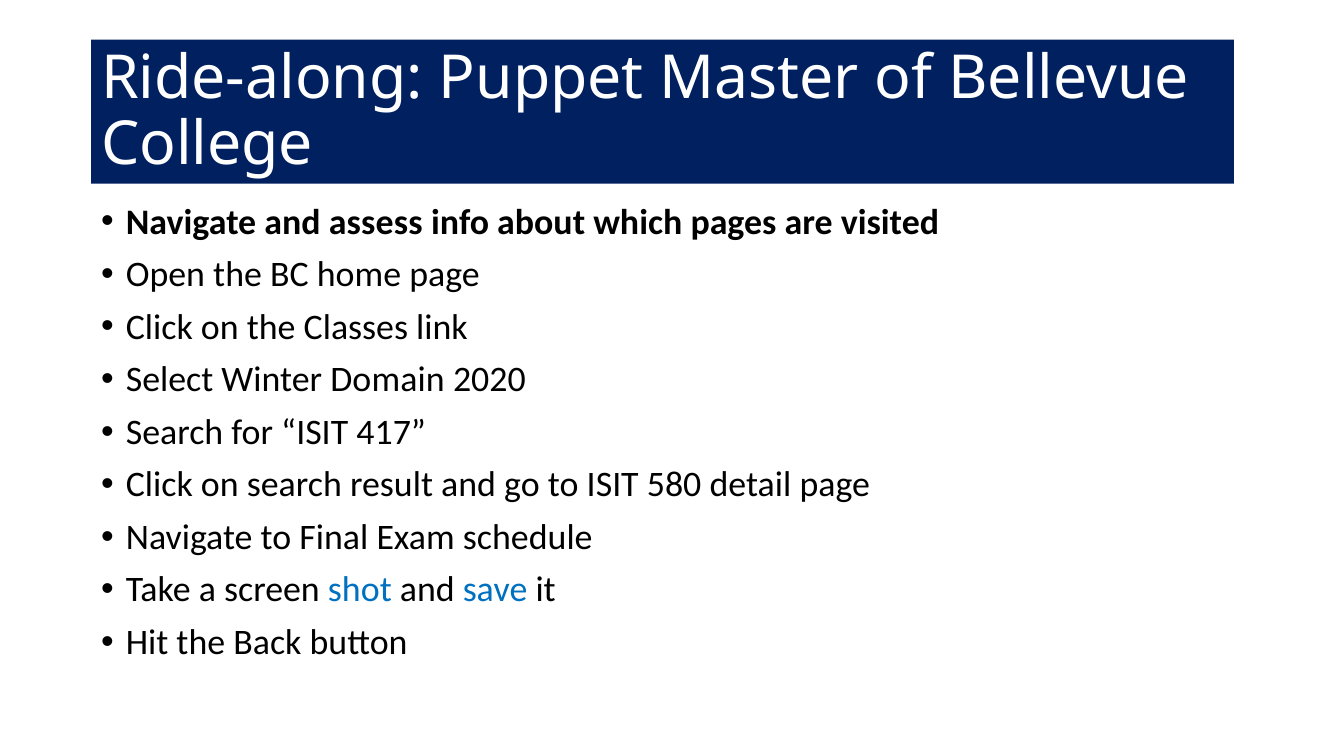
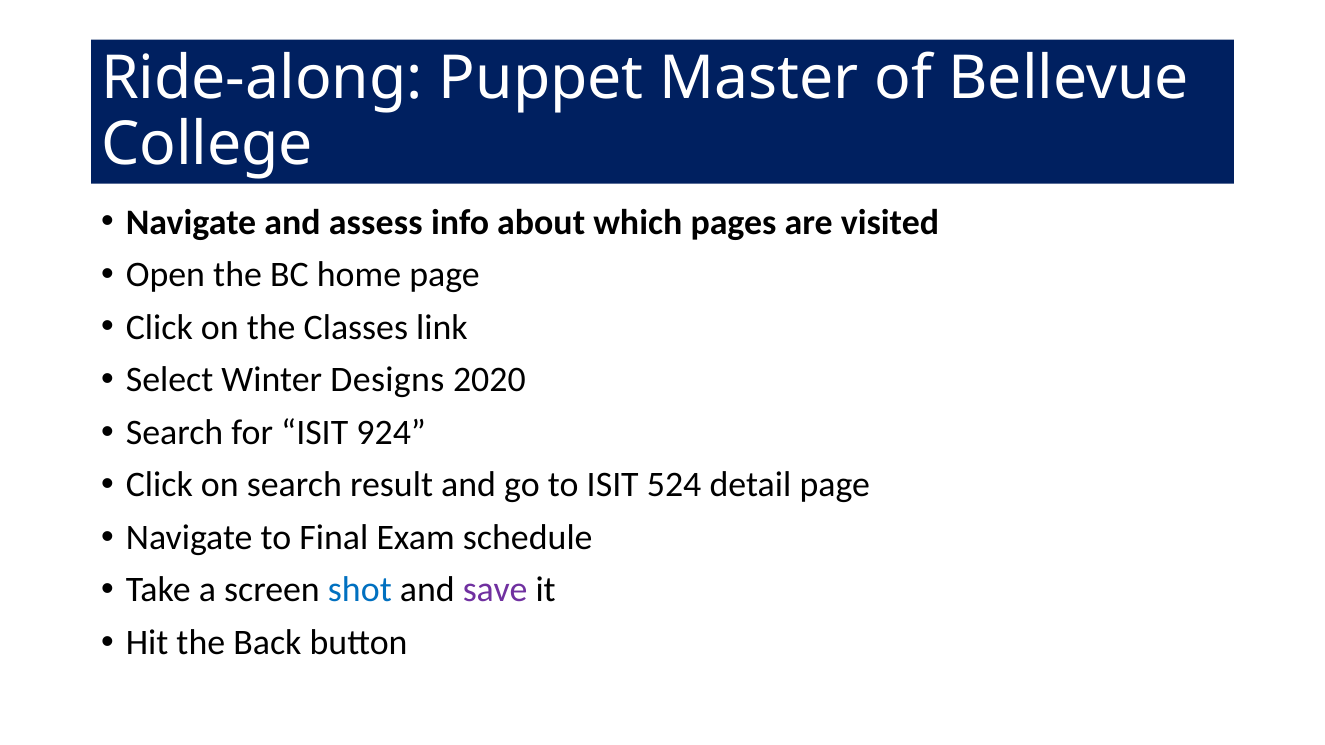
Domain: Domain -> Designs (387, 380)
417: 417 -> 924 (391, 433)
580: 580 -> 524 (674, 485)
save colour: blue -> purple (495, 590)
